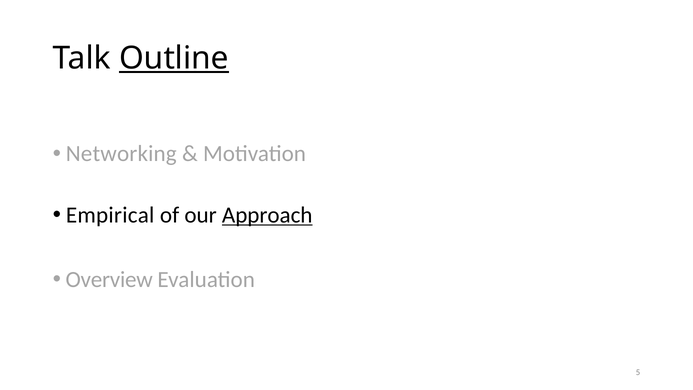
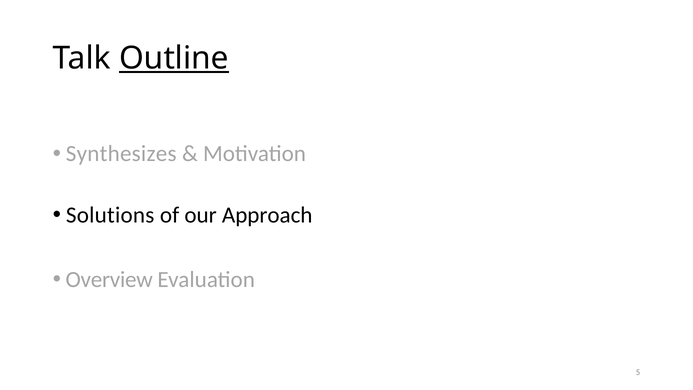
Networking: Networking -> Synthesizes (121, 154)
Empirical: Empirical -> Solutions (110, 215)
Approach underline: present -> none (267, 215)
